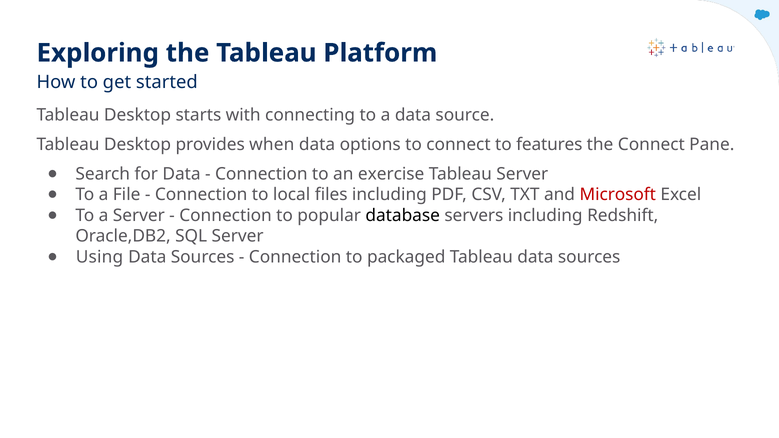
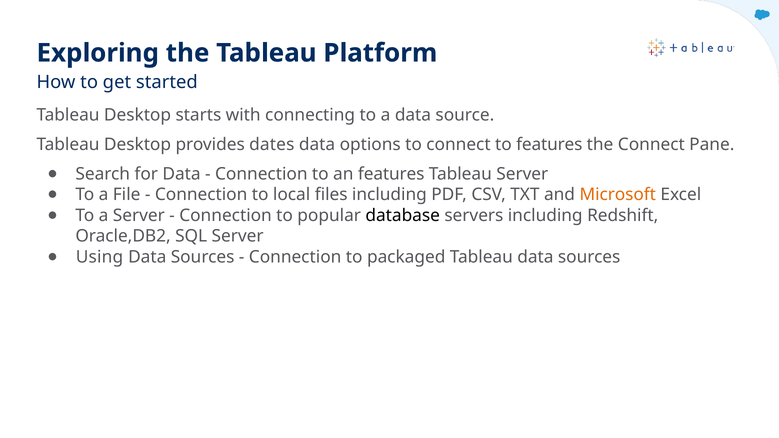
when: when -> dates (272, 145)
an exercise: exercise -> features (391, 174)
Microsoft colour: red -> orange (618, 195)
